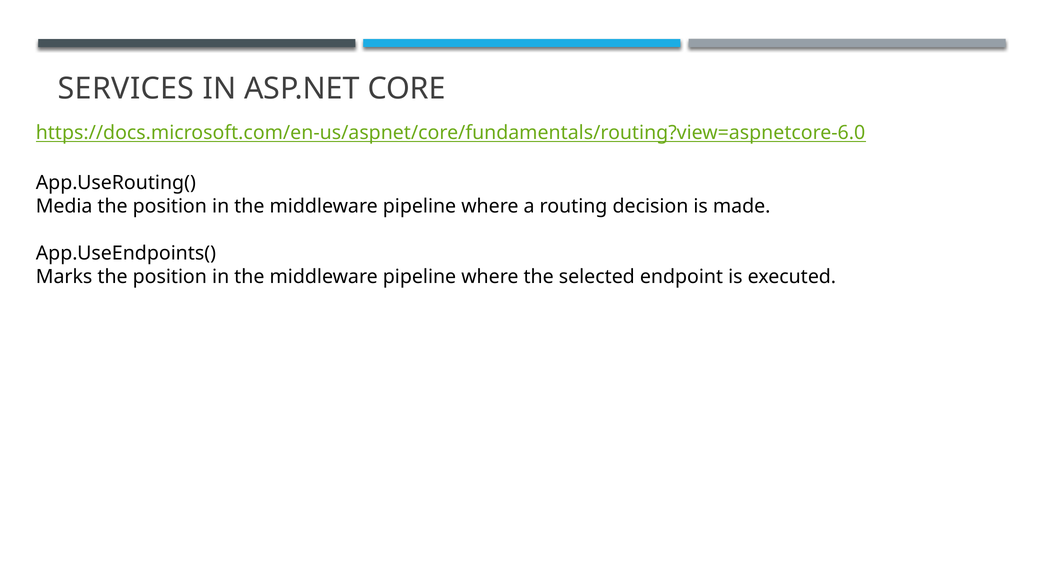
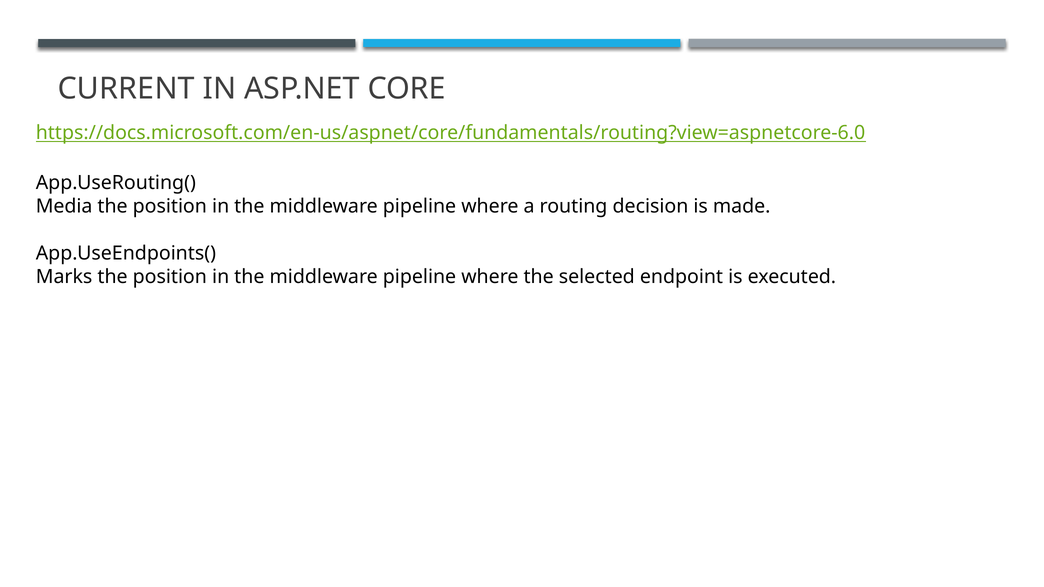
SERVICES: SERVICES -> CURRENT (126, 89)
